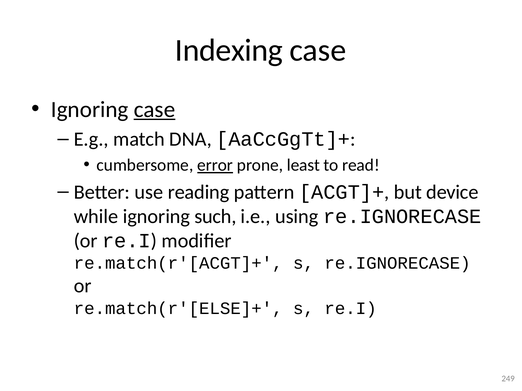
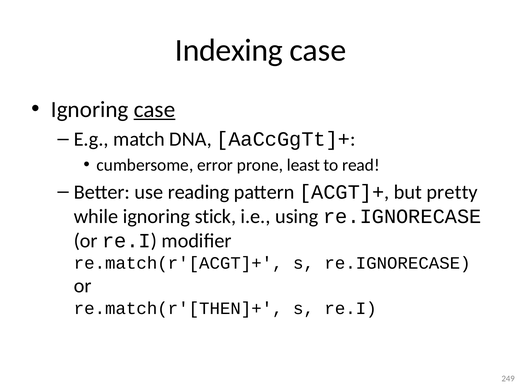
error underline: present -> none (215, 165)
device: device -> pretty (452, 192)
such: such -> stick (215, 217)
re.match(r'[ELSE]+: re.match(r'[ELSE]+ -> re.match(r'[THEN]+ (178, 309)
